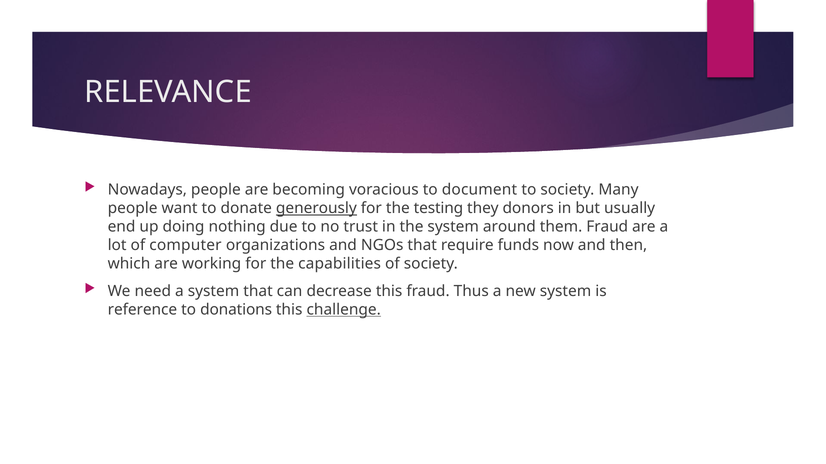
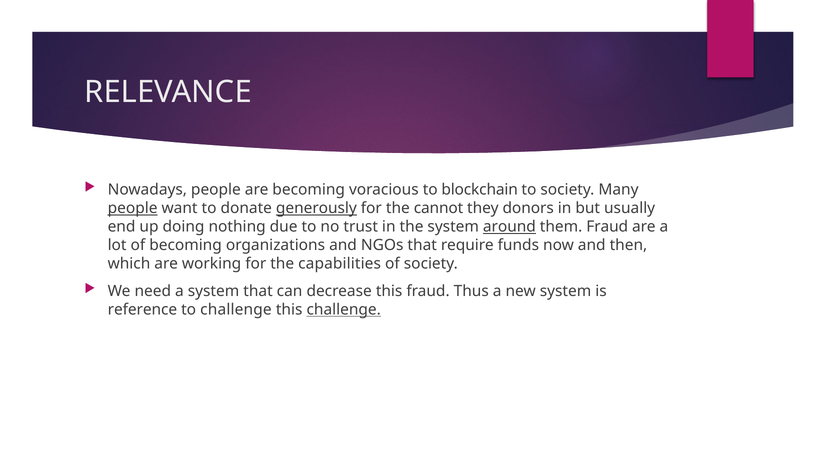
document: document -> blockchain (480, 190)
people underline: none -> present (133, 208)
testing: testing -> cannot (438, 208)
around underline: none -> present (509, 227)
of computer: computer -> becoming (186, 246)
to donations: donations -> challenge (236, 310)
